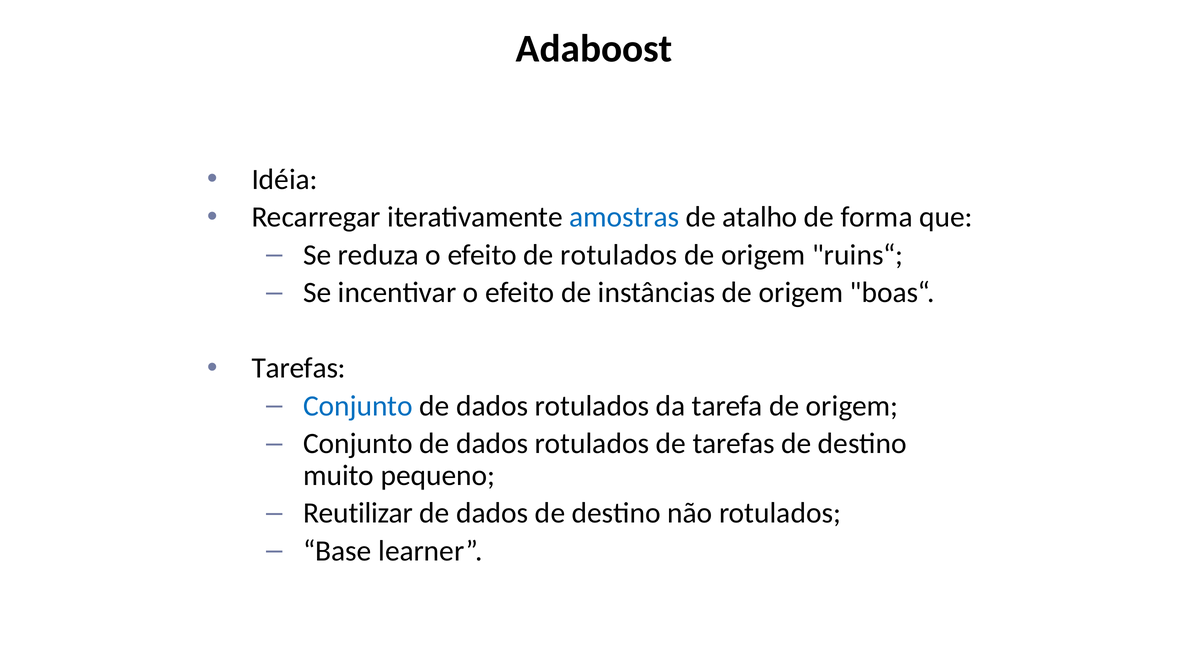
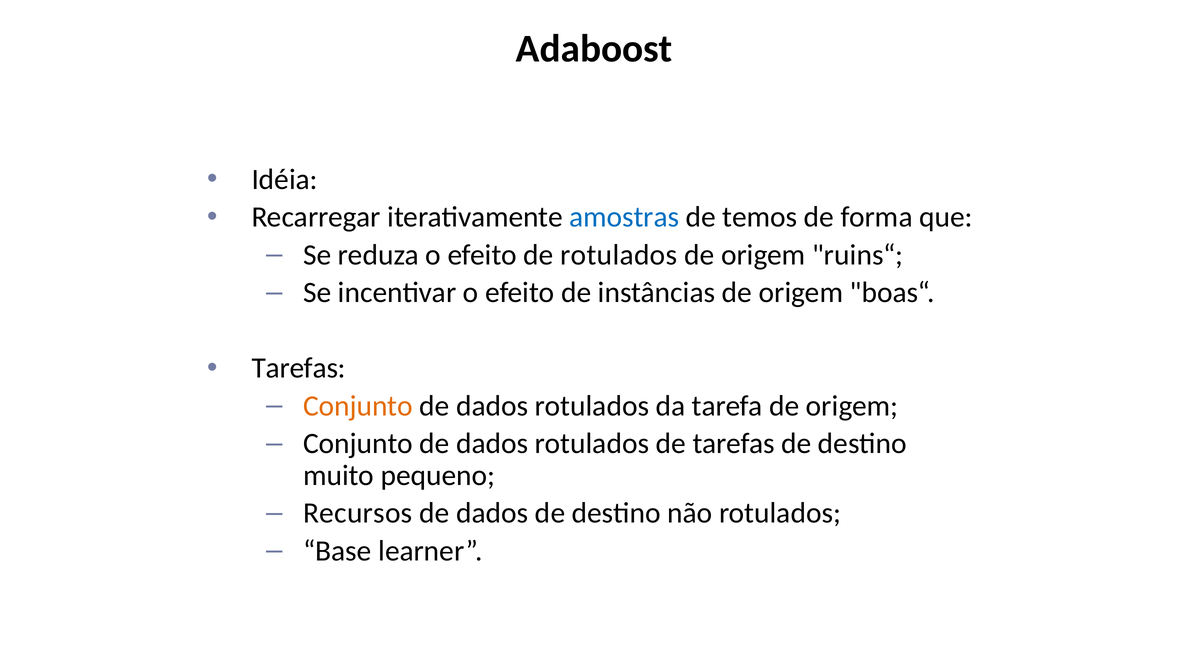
atalho: atalho -> temos (760, 217)
Conjunto colour: blue -> orange (358, 406)
Reutilizar: Reutilizar -> Recursos (358, 513)
